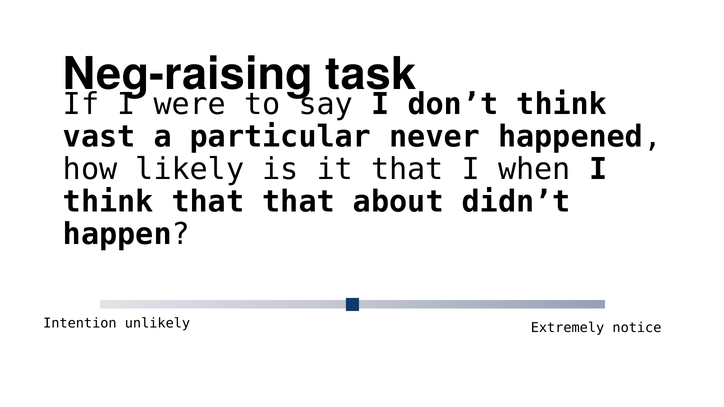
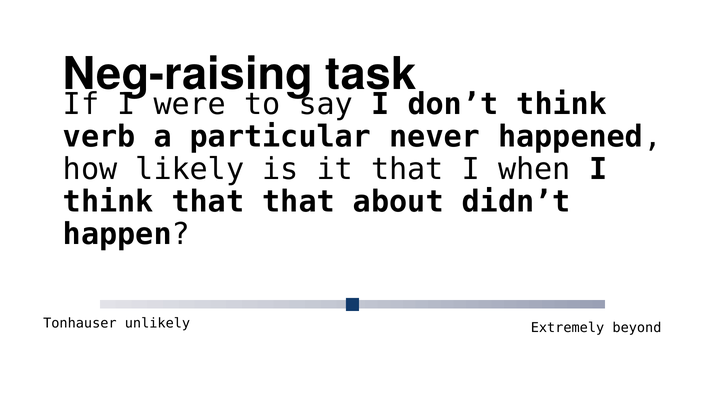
vast: vast -> verb (99, 137)
Intention: Intention -> Tonhauser (80, 324)
notice: notice -> beyond (637, 328)
